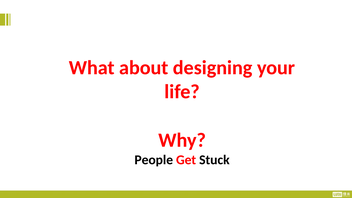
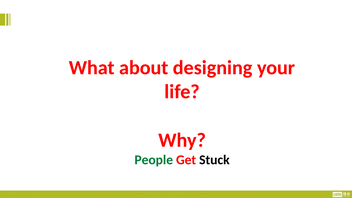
People colour: black -> green (154, 160)
